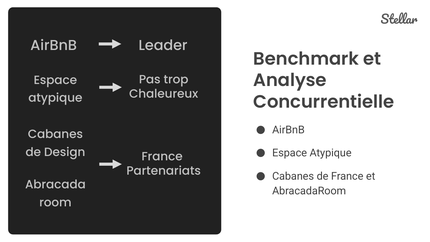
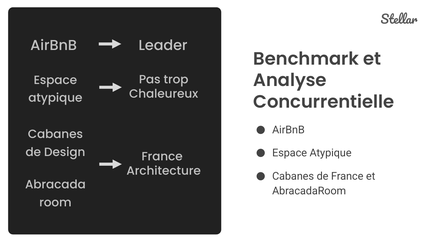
Partenariats: Partenariats -> Architecture (164, 171)
